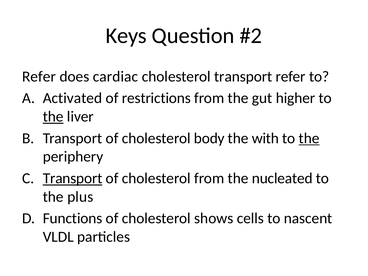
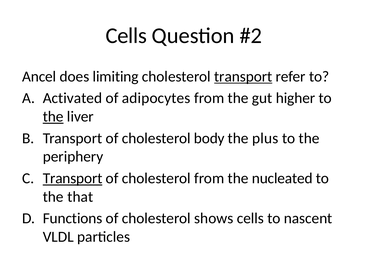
Keys: Keys -> Cells (126, 36)
Refer: Refer -> Ancel (39, 77)
cardiac: cardiac -> limiting (116, 77)
transport underline: none -> present (243, 77)
restrictions: restrictions -> adipocytes (156, 98)
with: with -> plus (265, 138)
the underline: present -> none (309, 138)
plus: plus -> that (80, 197)
